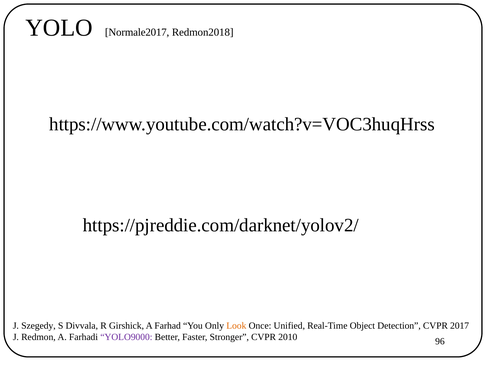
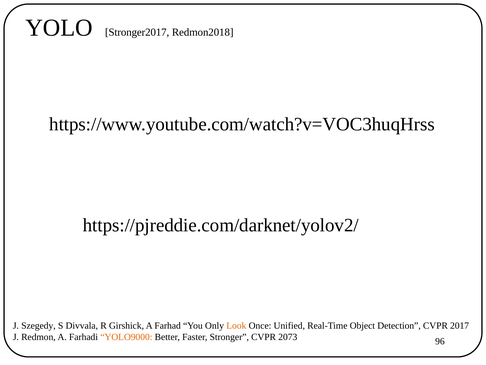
Normale2017: Normale2017 -> Stronger2017 (137, 32)
YOLO9000 colour: purple -> orange (126, 336)
2010: 2010 -> 2073 (288, 336)
